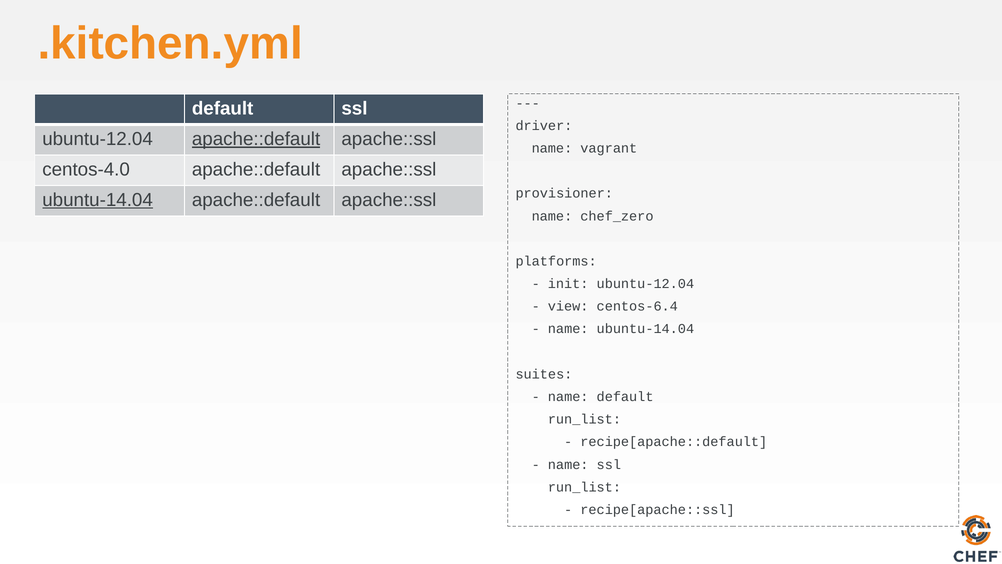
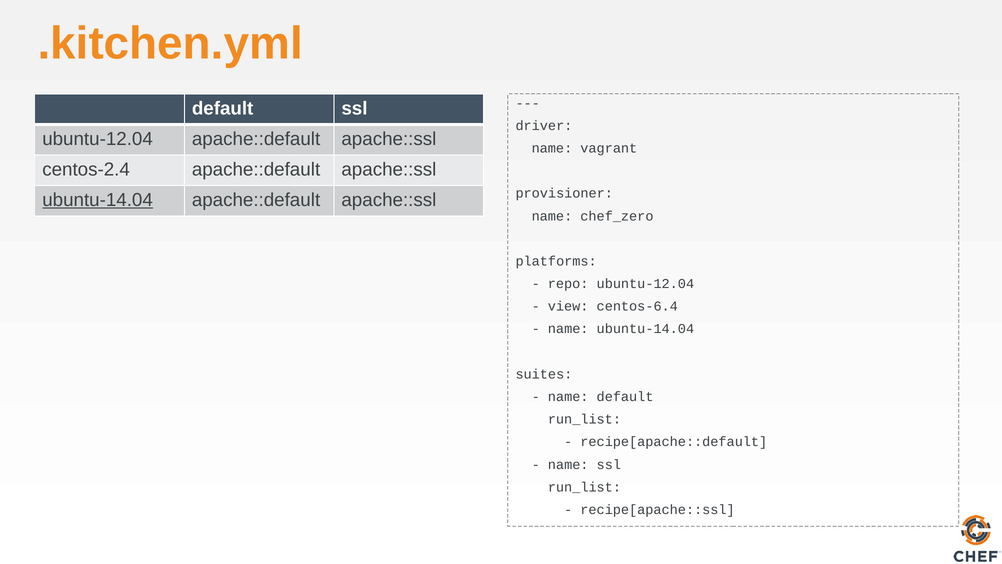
apache::default underline: present -> none (256, 139)
centos-4.0: centos-4.0 -> centos-2.4 (86, 169)
init: init -> repo (568, 284)
